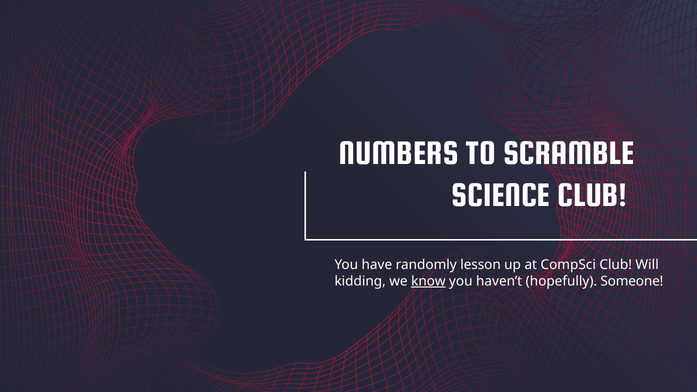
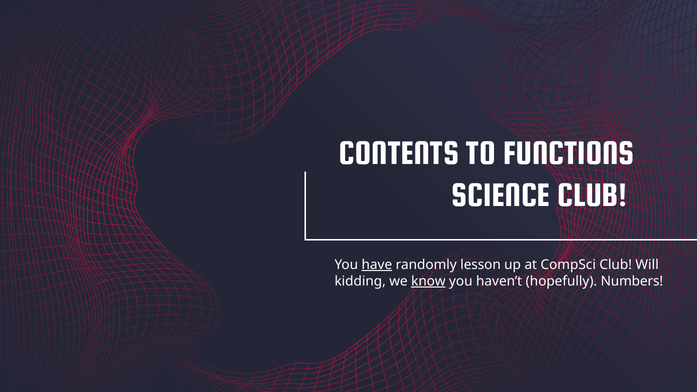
NUMBERS: NUMBERS -> CONTENTS (399, 153)
SCRAMBLE: SCRAMBLE -> FUNCTIONS (569, 153)
have underline: none -> present (377, 265)
Someone: Someone -> Numbers (632, 281)
